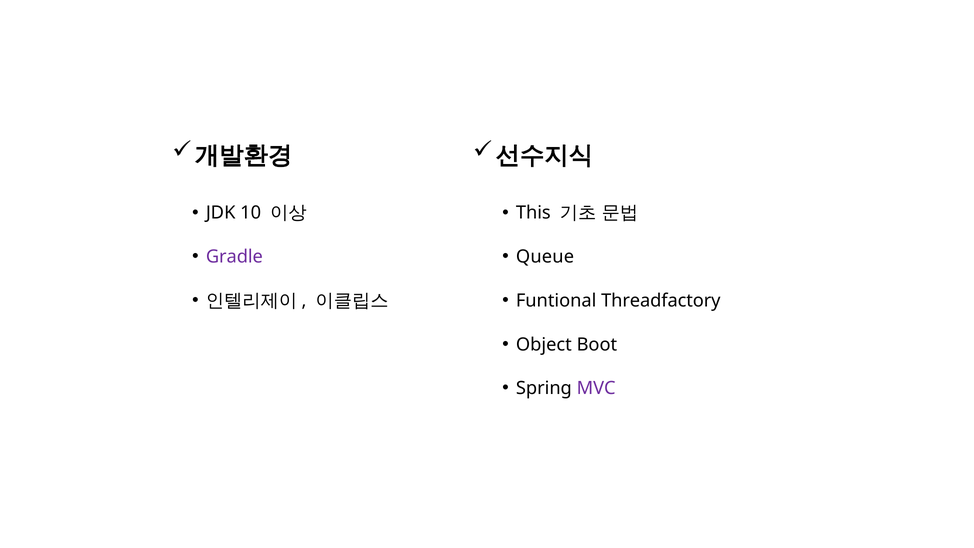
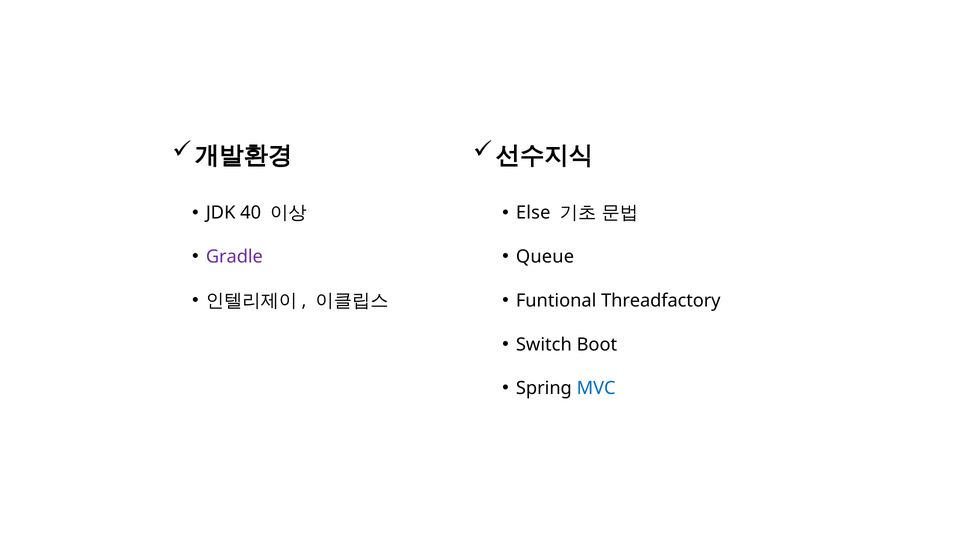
10: 10 -> 40 (251, 213)
This: This -> Else (533, 213)
Object: Object -> Switch (544, 344)
MVC colour: purple -> blue (596, 388)
